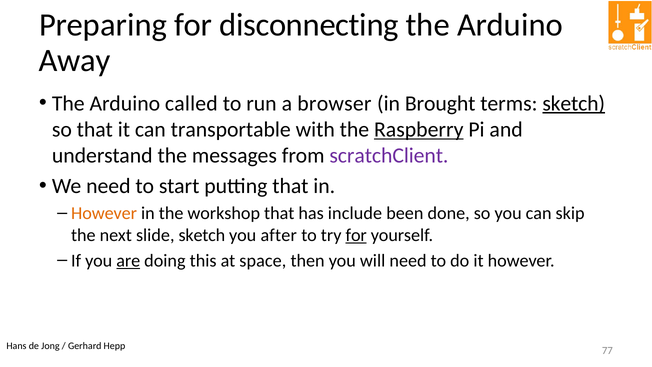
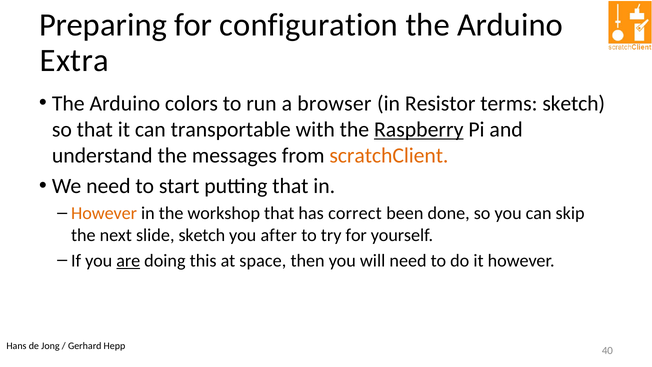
disconnecting: disconnecting -> configuration (309, 25)
Away: Away -> Extra (74, 60)
called: called -> colors (191, 103)
Brought: Brought -> Resistor (440, 103)
sketch underline: present -> none (574, 103)
scratchClient colour: purple -> orange (389, 156)
include: include -> correct (355, 213)
for underline: present -> none (356, 235)
77: 77 -> 40 (607, 350)
